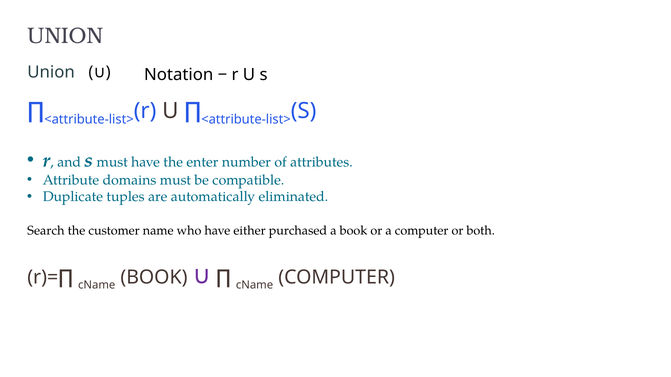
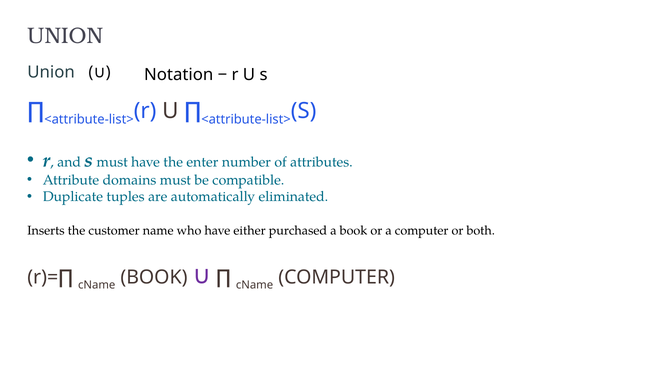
Search: Search -> Inserts (46, 231)
